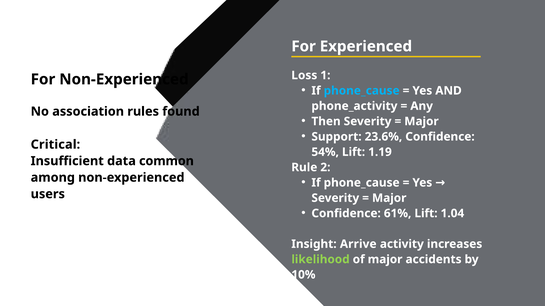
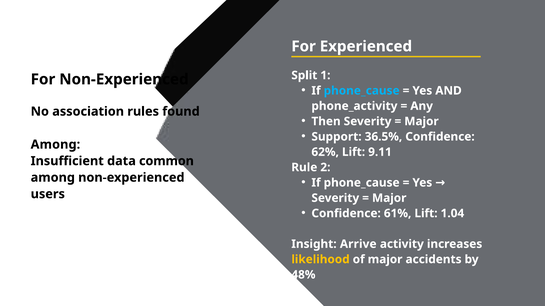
Loss: Loss -> Split (304, 75)
23.6%: 23.6% -> 36.5% (383, 137)
Critical: Critical -> Among (55, 145)
54%: 54% -> 62% (325, 152)
1.19: 1.19 -> 9.11 (380, 152)
likelihood colour: light green -> yellow (320, 260)
10%: 10% -> 48% (303, 275)
